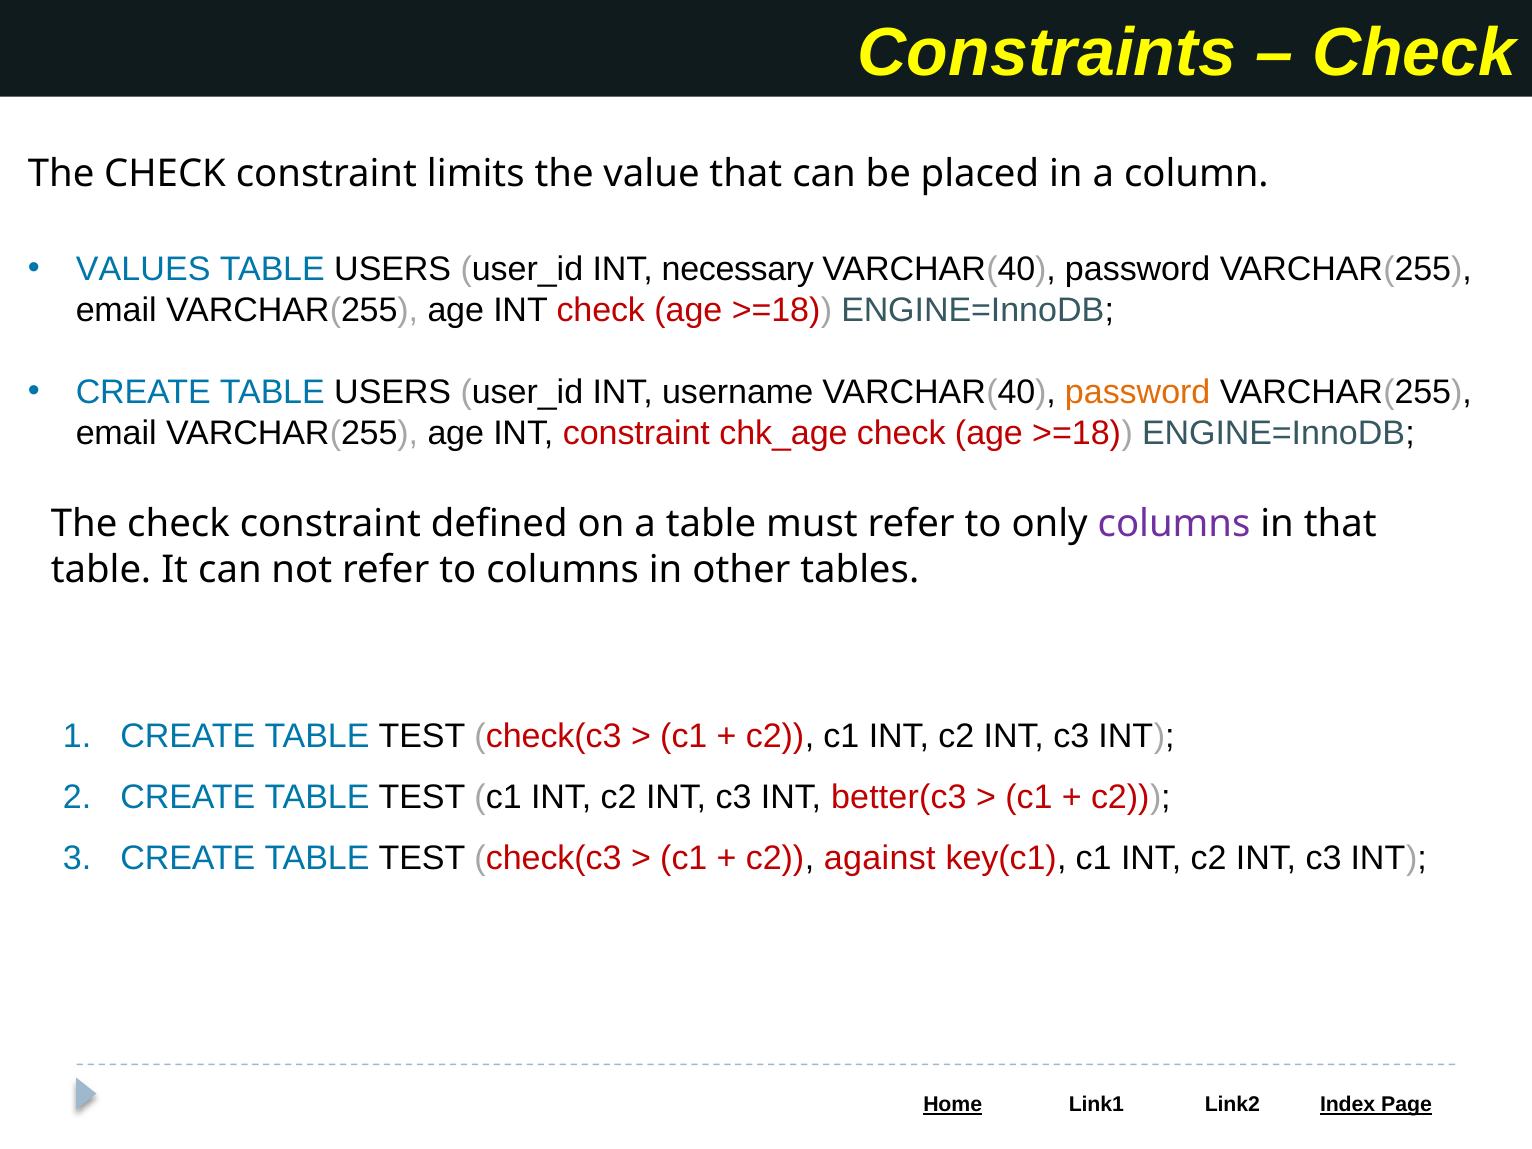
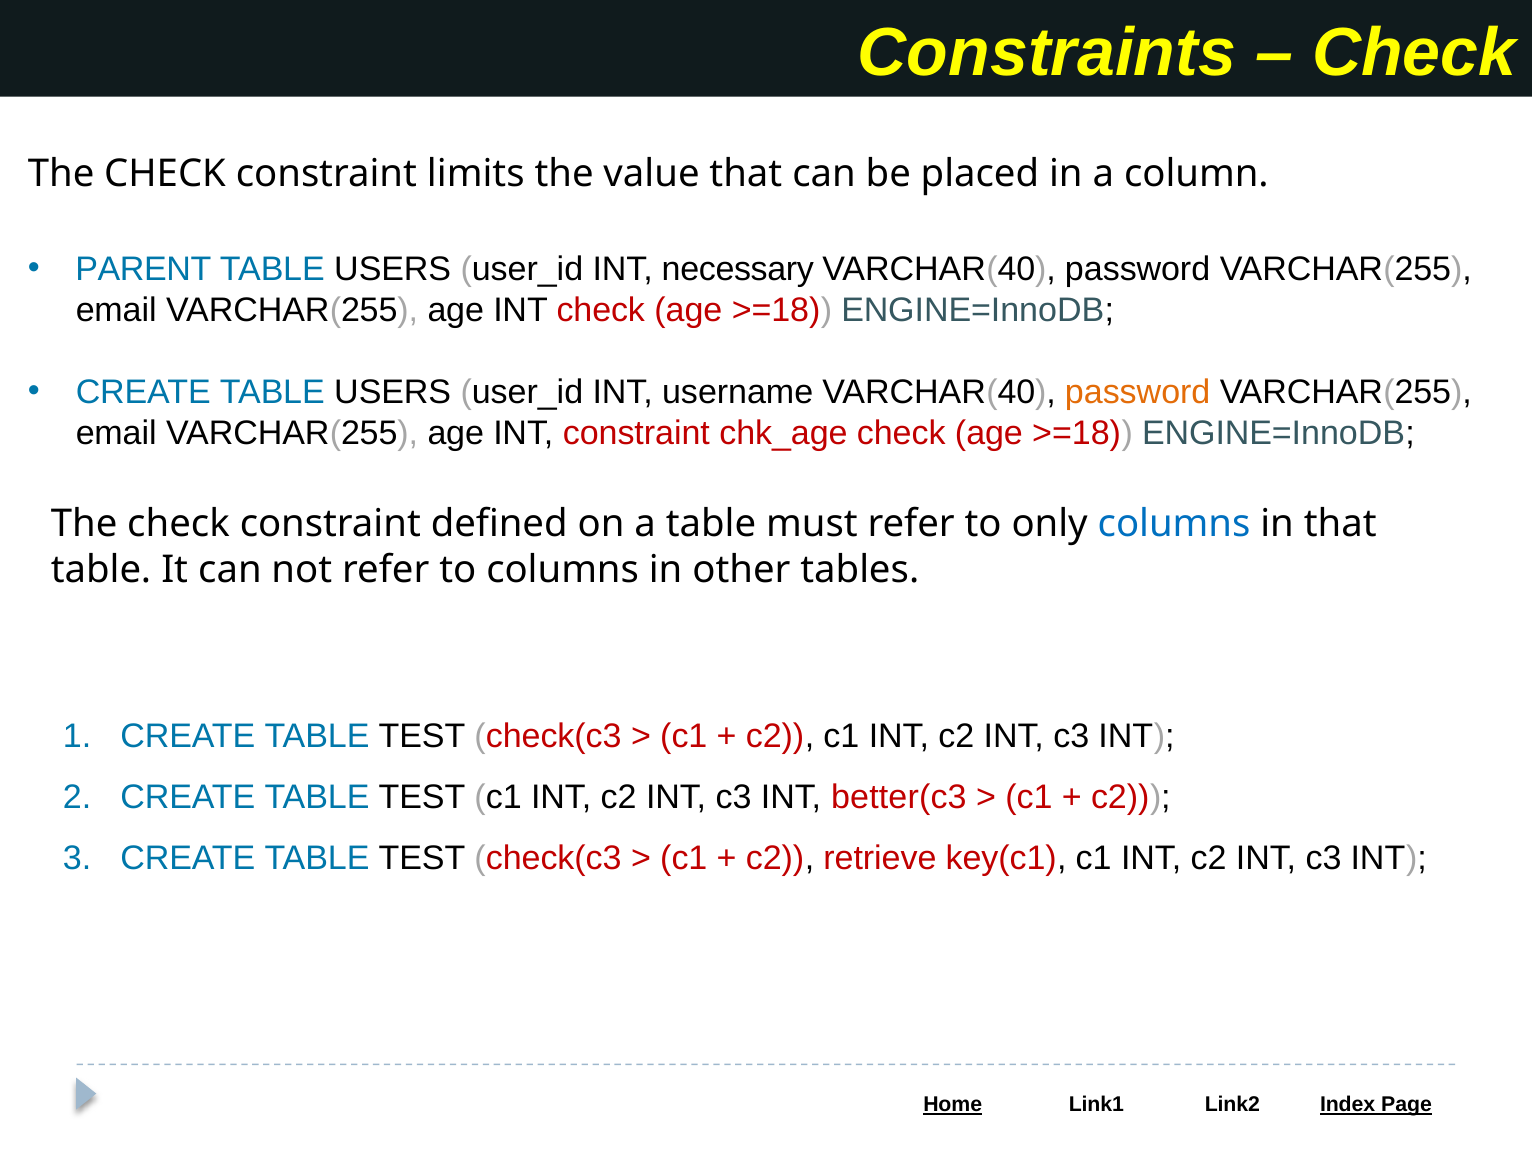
VALUES: VALUES -> PARENT (143, 270)
columns colour: purple -> blue (1174, 524)
against: against -> retrieve (880, 859)
